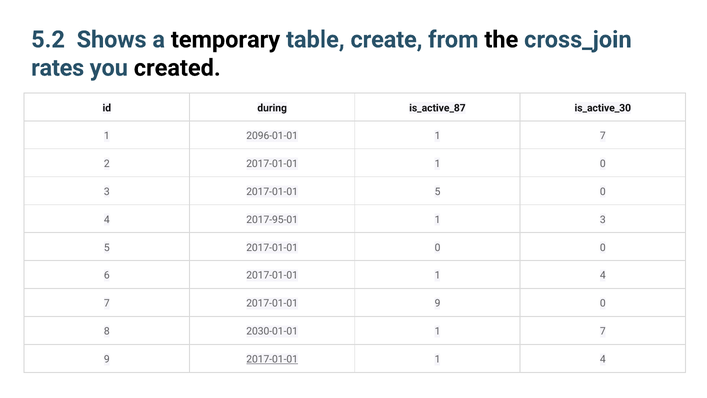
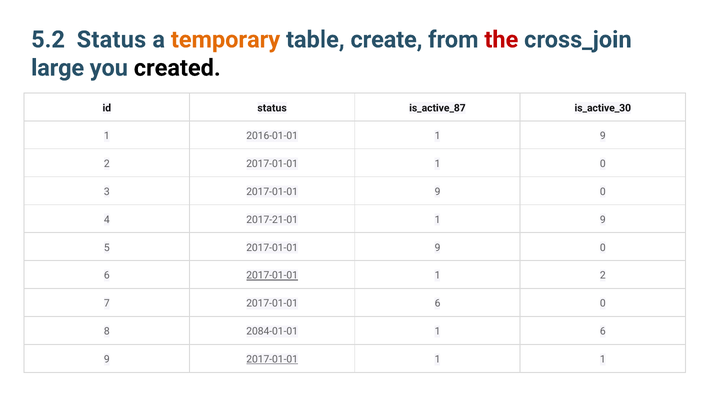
5.2 Shows: Shows -> Status (111, 40)
temporary colour: black -> orange (225, 40)
the colour: black -> red (501, 40)
rates: rates -> large (58, 68)
id during: during -> status (272, 108)
2096-01-01: 2096-01-01 -> 2016-01-01 (272, 136)
7: 7 -> 9 (603, 136)
3 2017-01-01 5: 5 -> 9 (438, 192)
2017-95-01: 2017-95-01 -> 2017-21-01 (272, 220)
3: 3 -> 9 (603, 220)
5 2017-01-01 0: 0 -> 9 (438, 247)
2017-01-01 underline: none -> present (272, 275)
4: 4 -> 2 (603, 275)
2017-01-01 9: 9 -> 6 (438, 303)
2030-01-01: 2030-01-01 -> 2084-01-01 (272, 331)
7: 7 -> 6 (603, 331)
4: 4 -> 1 (603, 359)
